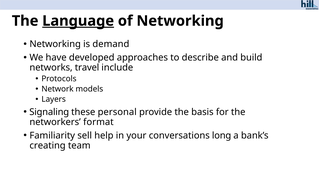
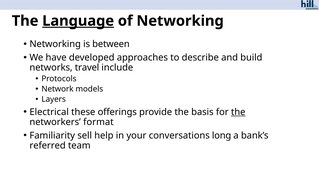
demand: demand -> between (111, 44)
Signaling: Signaling -> Electrical (49, 112)
personal: personal -> offerings (117, 112)
the underline: none -> present (238, 112)
creating: creating -> referred (48, 145)
